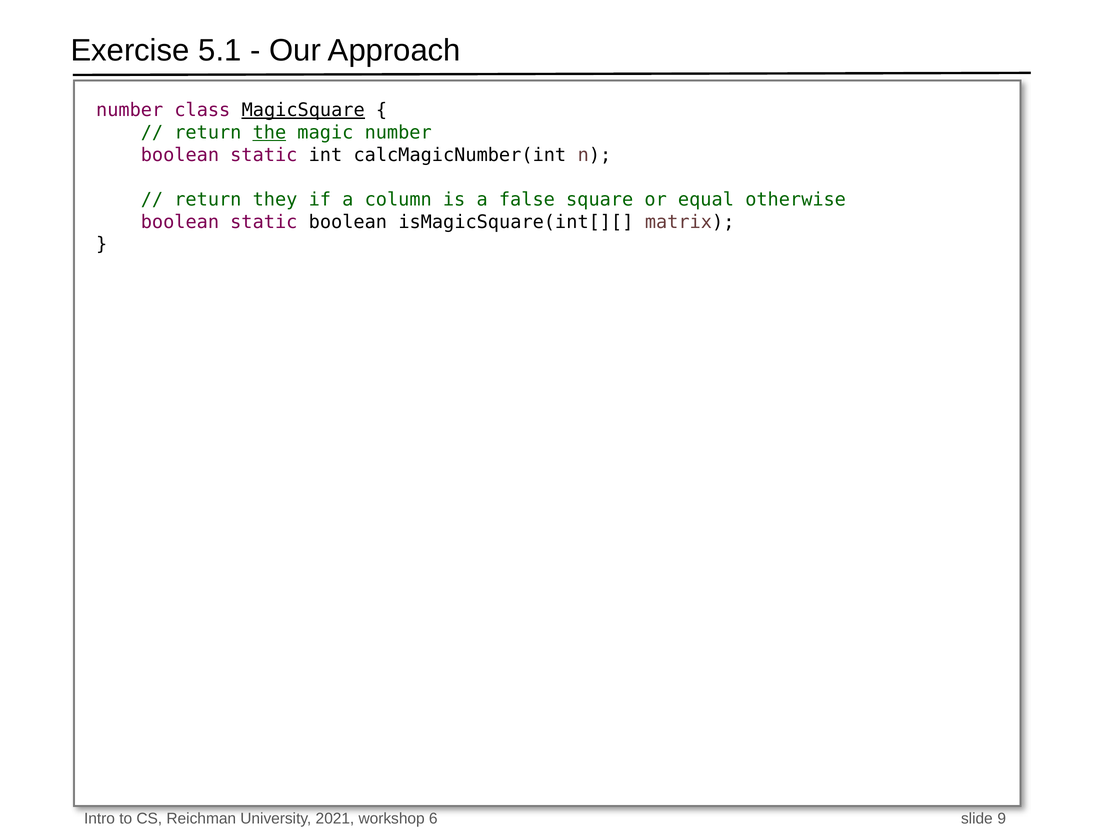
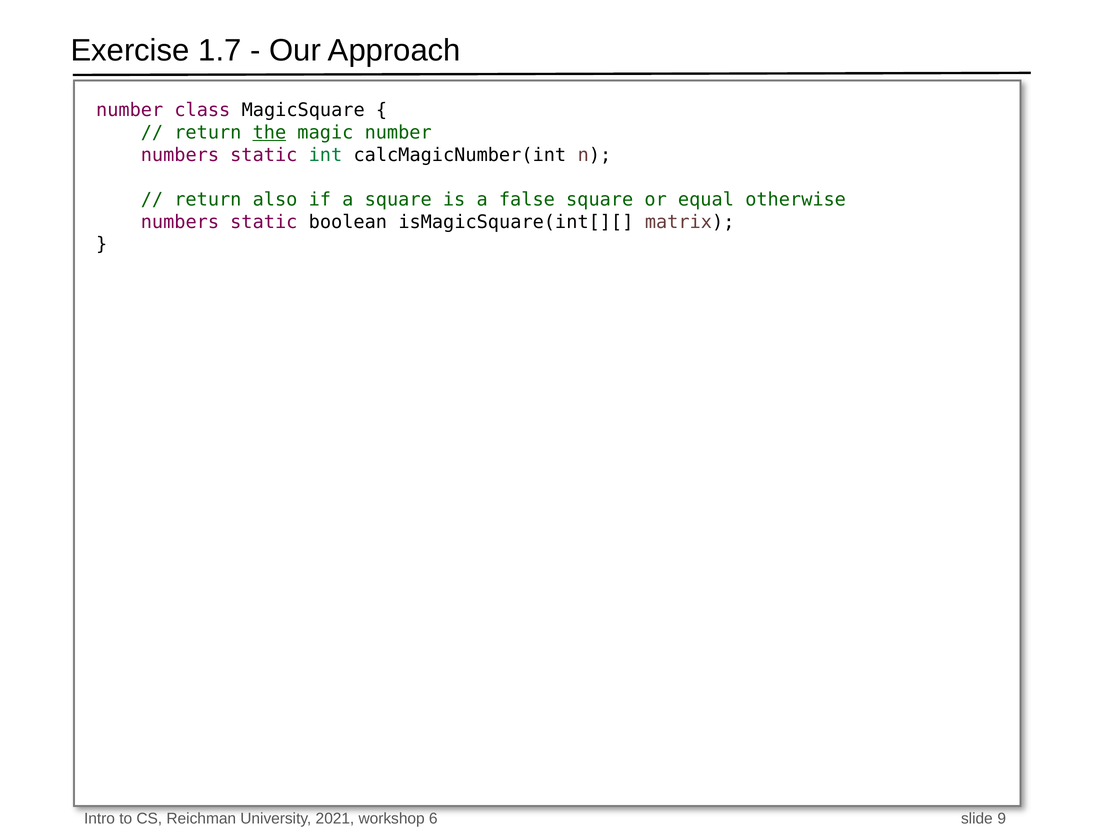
5.1: 5.1 -> 1.7 (220, 50)
MagicSquare underline: present -> none (303, 110)
boolean: boolean -> numbers (180, 155)
int colour: black -> green (325, 155)
they: they -> also (275, 200)
a column: column -> square (398, 200)
boolean: boolean -> numbers (180, 222)
